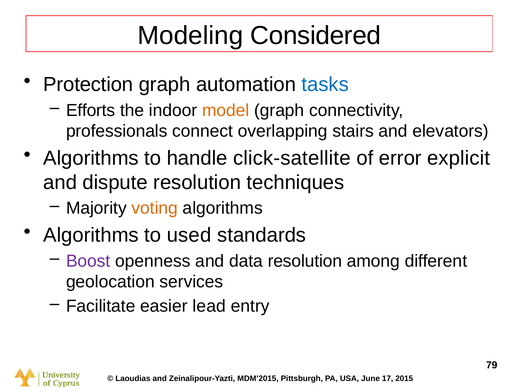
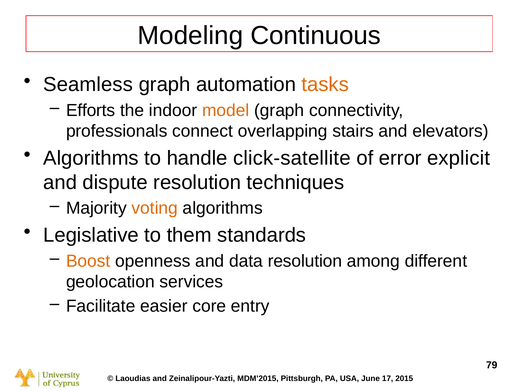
Considered: Considered -> Continuous (316, 36)
Protection: Protection -> Seamless (88, 84)
tasks colour: blue -> orange (325, 84)
Algorithms: Algorithms -> Legislative (91, 235)
used: used -> them (189, 235)
Boost colour: purple -> orange (88, 261)
lead: lead -> core (209, 306)
